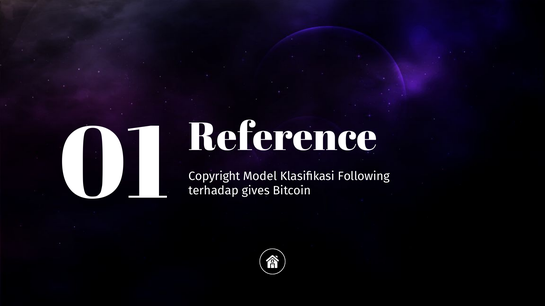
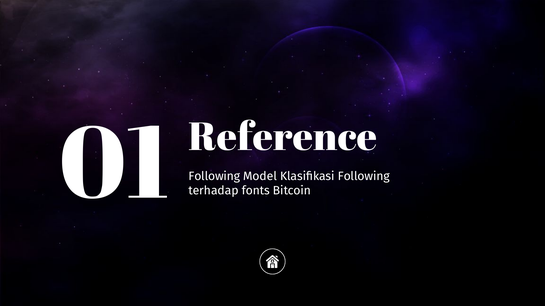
01 Copyright: Copyright -> Following (214, 176)
gives: gives -> fonts (256, 191)
